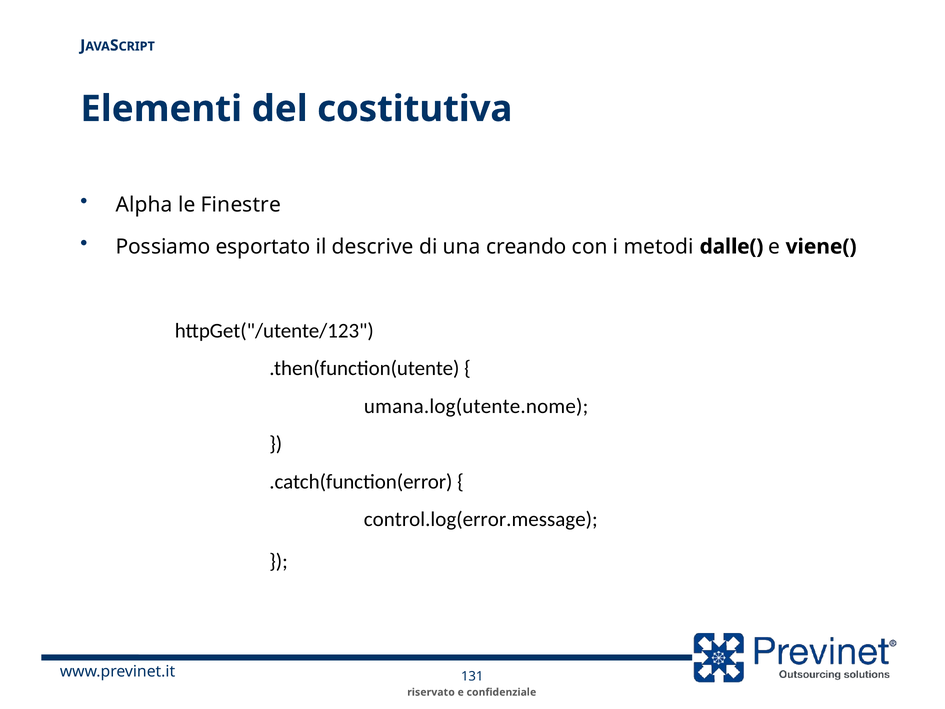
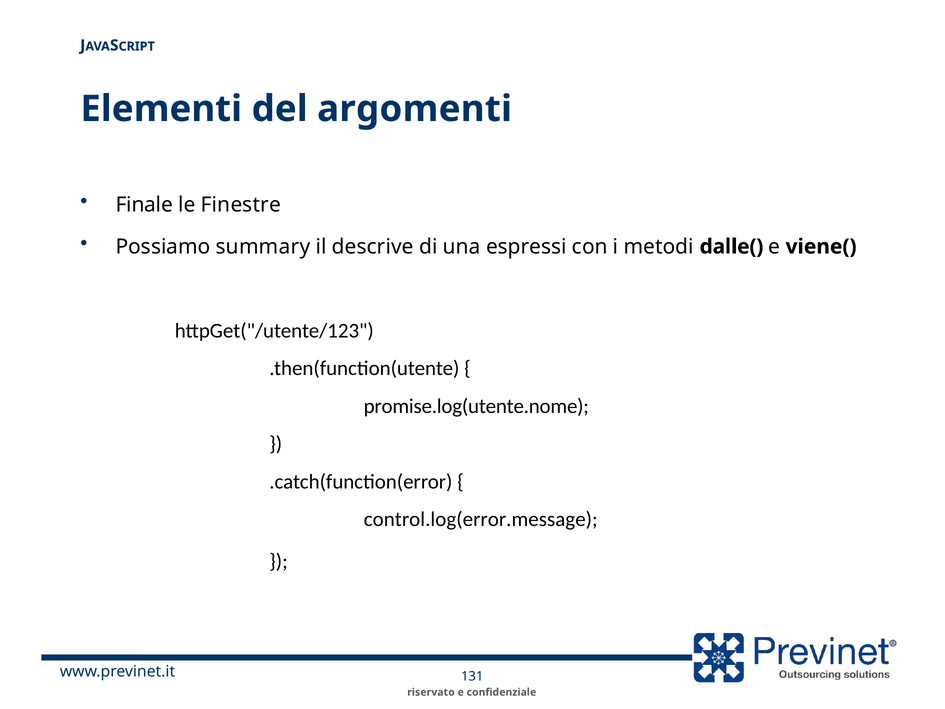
costitutiva: costitutiva -> argomenti (415, 109)
Alpha: Alpha -> Finale (144, 205)
esportato: esportato -> summary (263, 247)
creando: creando -> espressi (526, 247)
umana.log(utente.nome: umana.log(utente.nome -> promise.log(utente.nome (476, 406)
